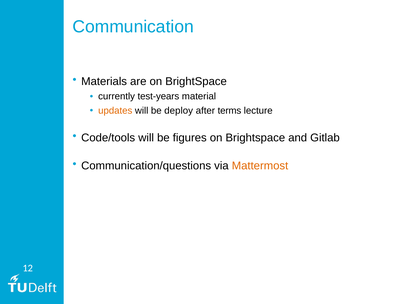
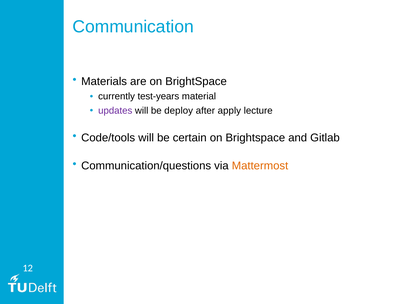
updates colour: orange -> purple (115, 111)
terms: terms -> apply (229, 111)
figures: figures -> certain (190, 138)
